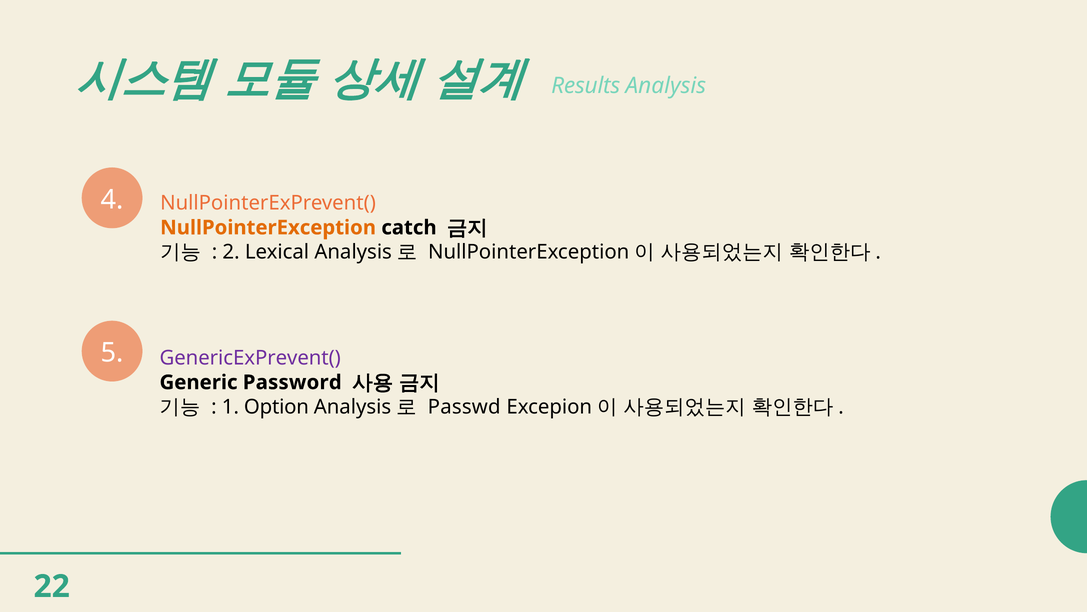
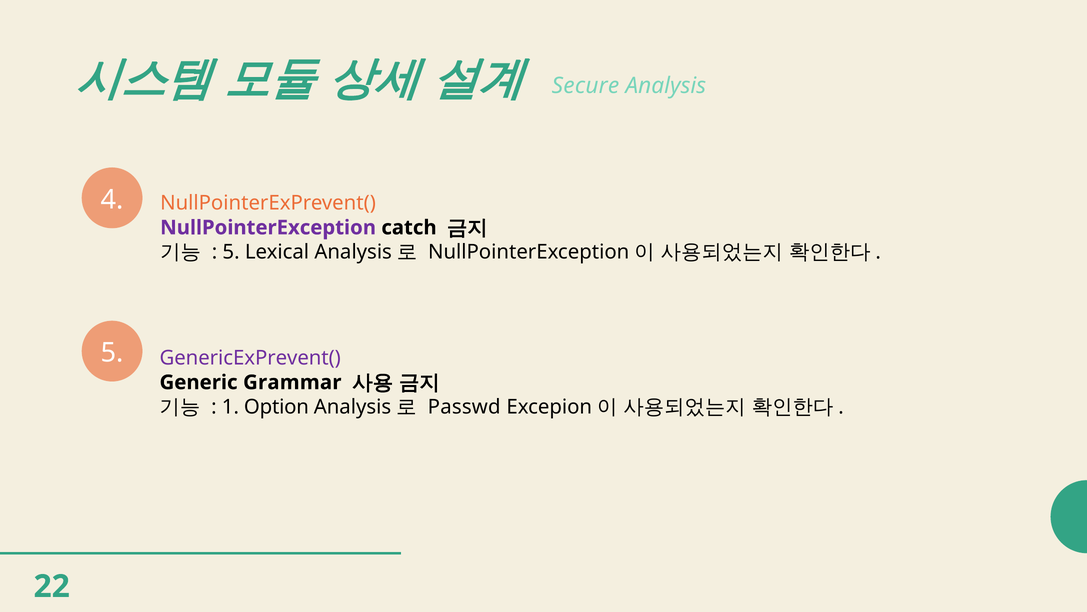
Results: Results -> Secure (585, 86)
NullPointerException colour: orange -> purple (268, 227)
2: 2 -> 5 (231, 252)
Password: Password -> Grammar (292, 382)
